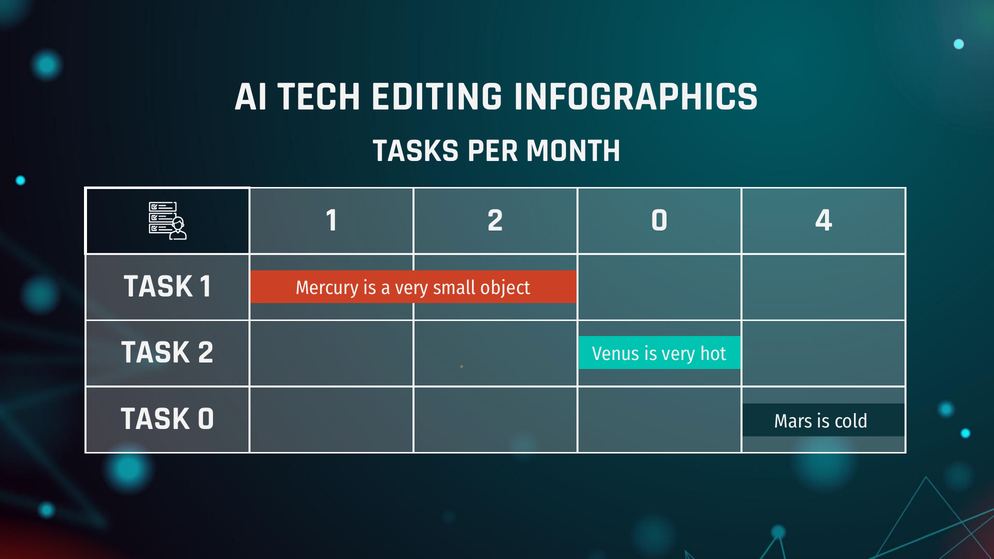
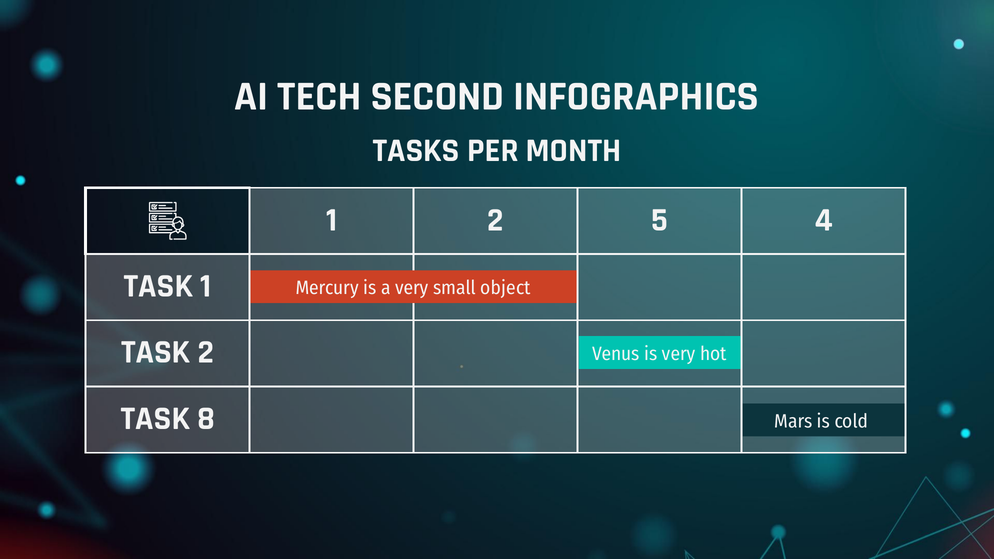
EDITING: EDITING -> SECOND (437, 96)
2 0: 0 -> 5 (660, 220)
TASK 0: 0 -> 8 (206, 418)
